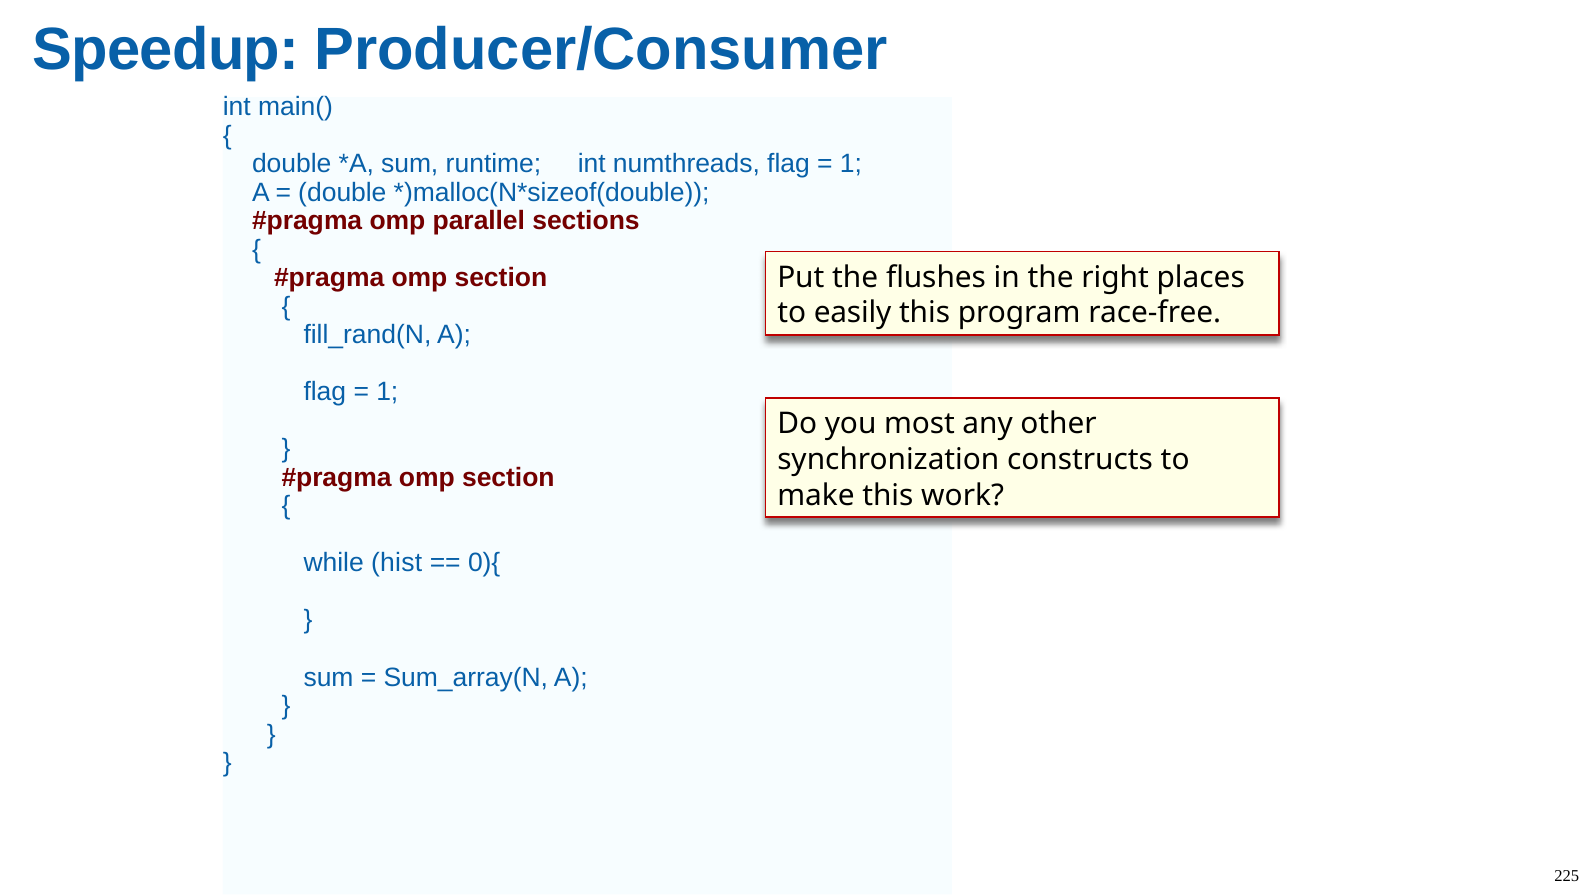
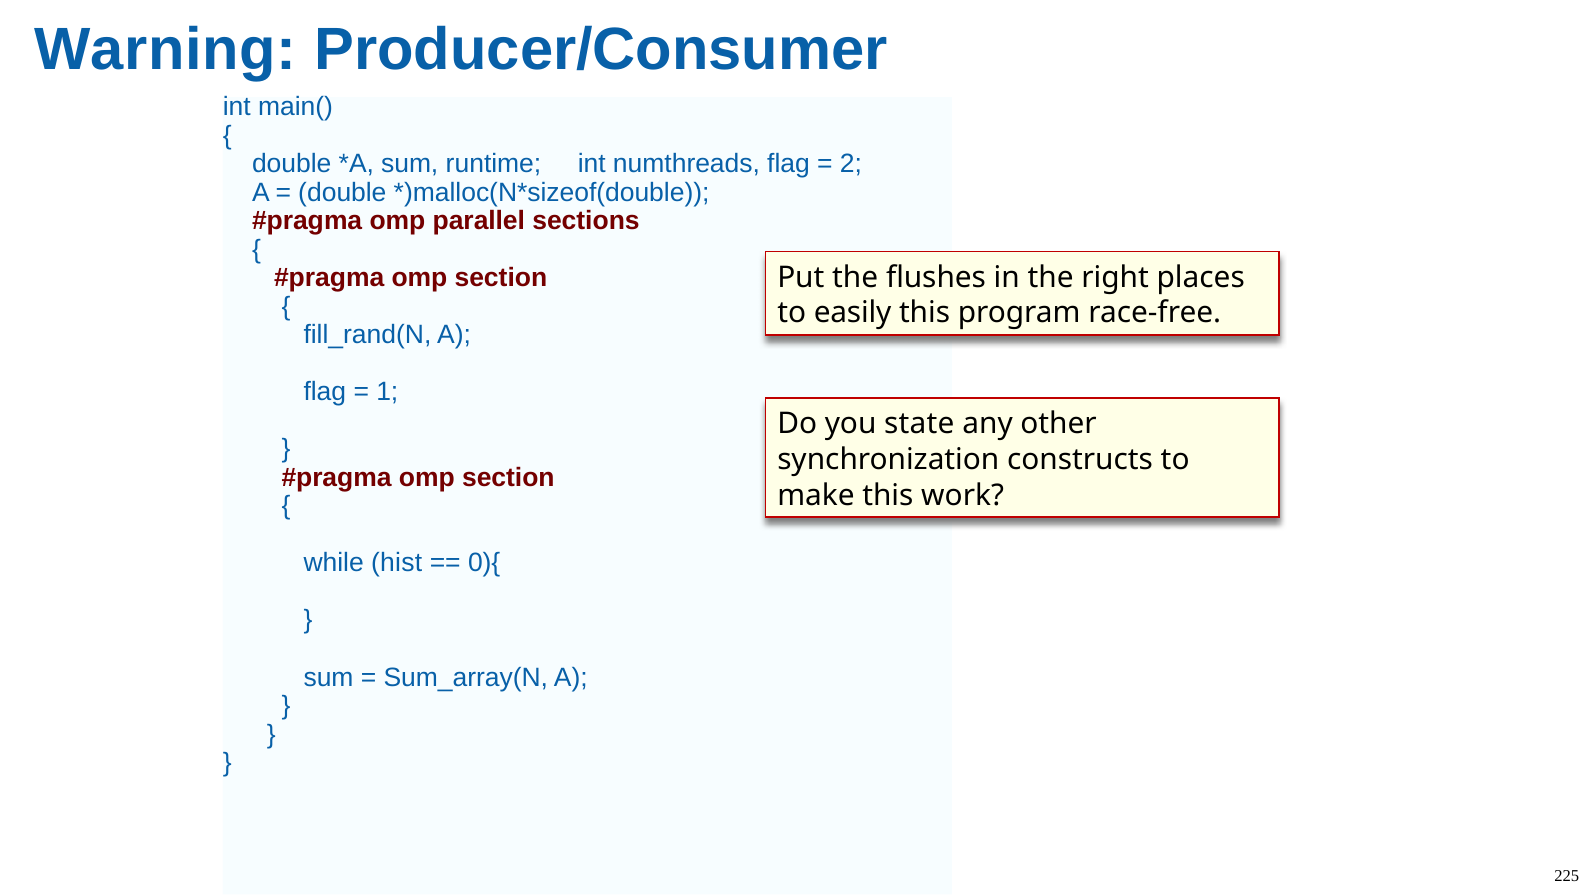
Speedup: Speedup -> Warning (165, 50)
1: 1 -> 2 (851, 164)
most: most -> state (919, 424)
